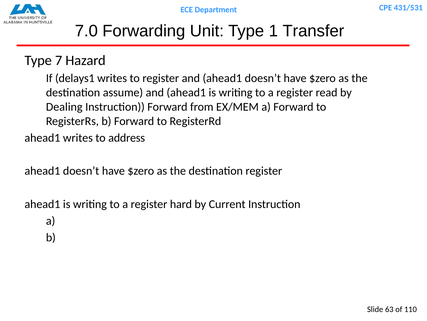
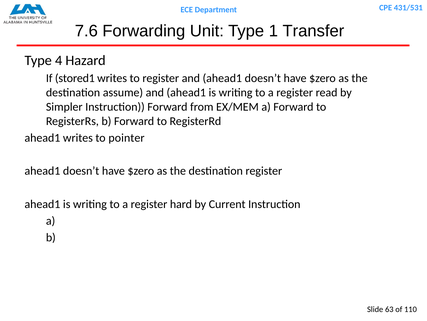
7.0: 7.0 -> 7.6 (86, 31)
7: 7 -> 4 (59, 60)
delays1: delays1 -> stored1 (75, 78)
Dealing: Dealing -> Simpler (64, 107)
address: address -> pointer (127, 137)
